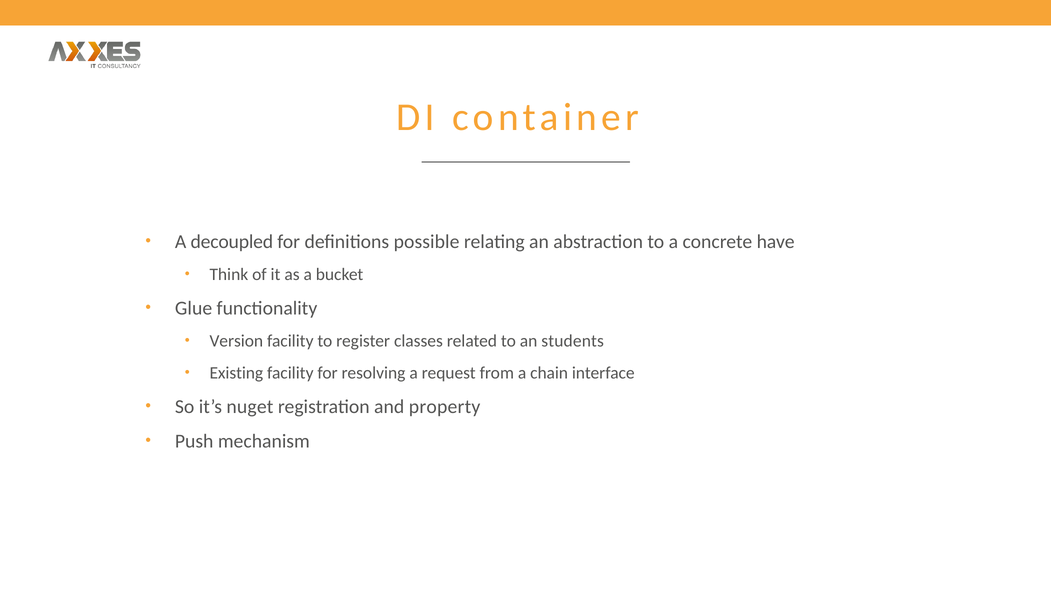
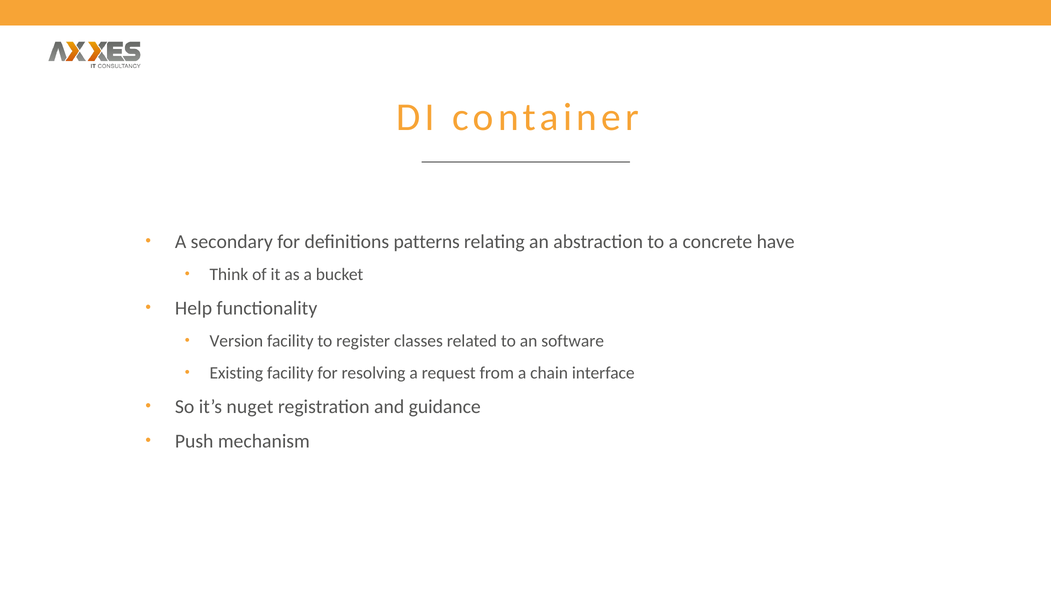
decoupled: decoupled -> secondary (232, 242)
possible: possible -> patterns (427, 242)
Glue: Glue -> Help (194, 308)
students: students -> software (573, 341)
property: property -> guidance (445, 407)
